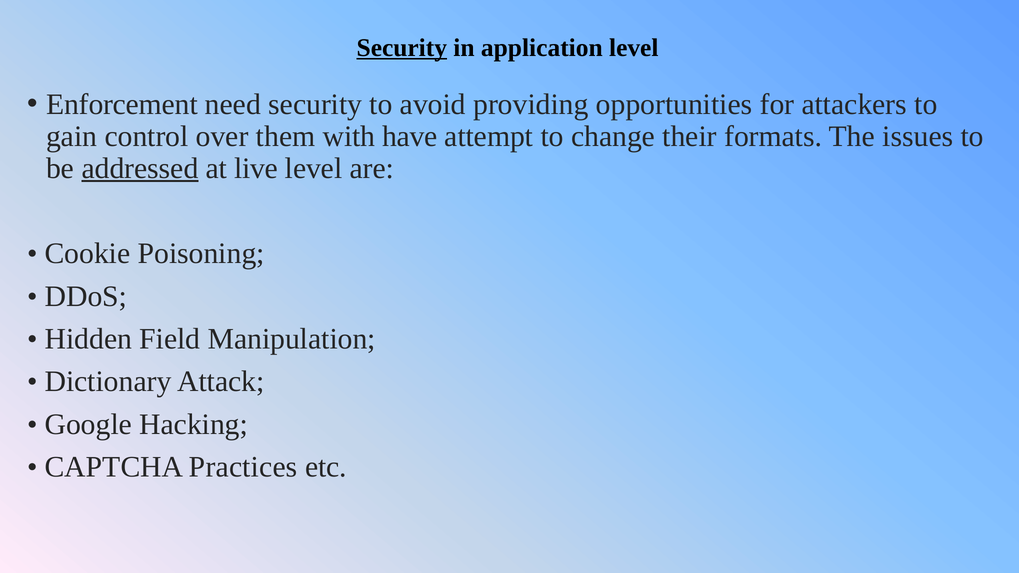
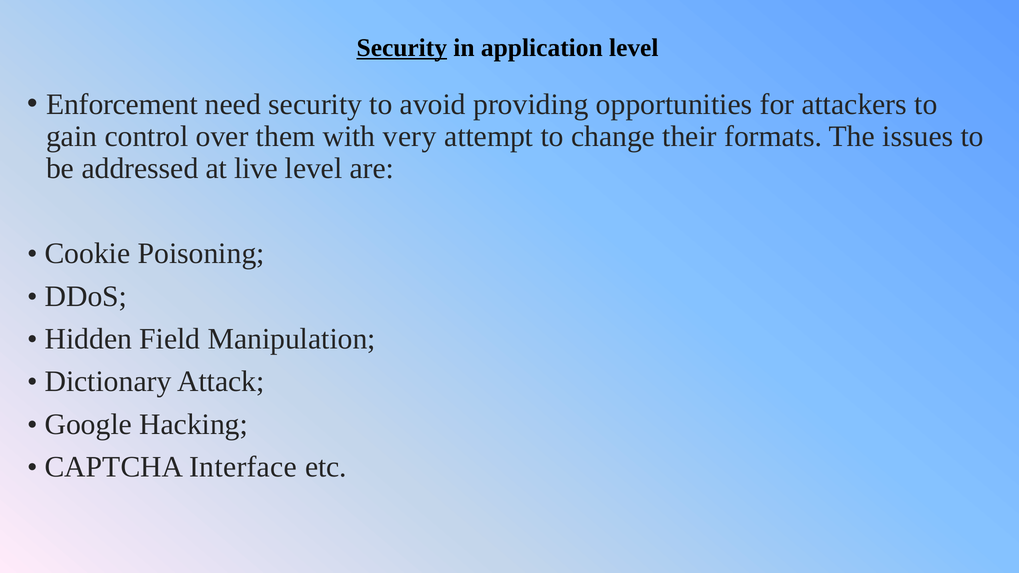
have: have -> very (410, 136)
addressed underline: present -> none (140, 168)
Practices: Practices -> Interface (243, 467)
